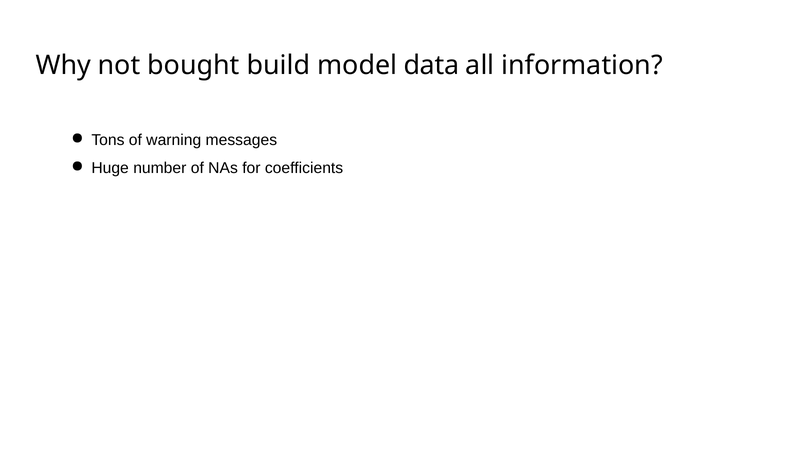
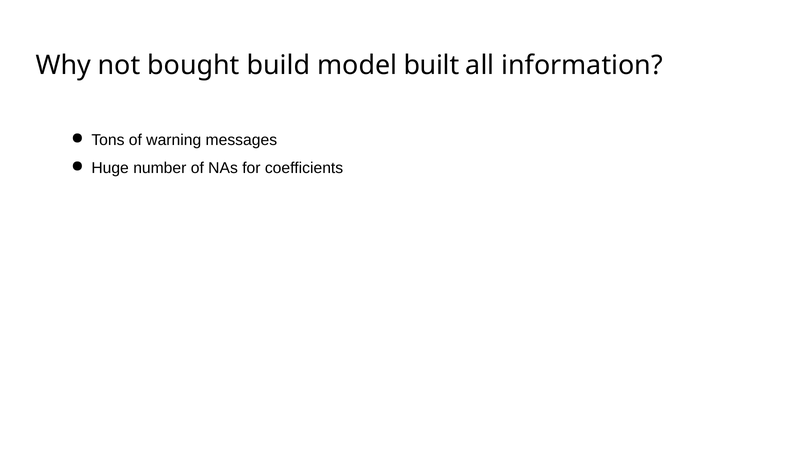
data: data -> built (431, 65)
